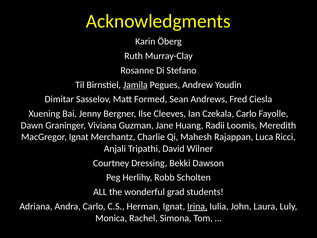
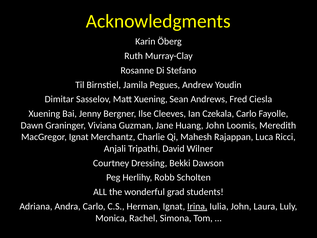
Jamila underline: present -> none (135, 85)
Matt Formed: Formed -> Xuening (151, 99)
Huang Radii: Radii -> John (215, 125)
